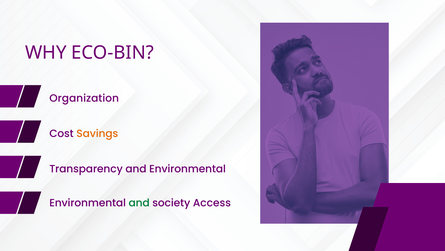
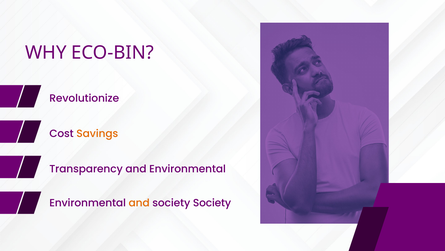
Organization: Organization -> Revolutionize (84, 98)
and colour: green -> orange (139, 202)
society Access: Access -> Society (212, 202)
